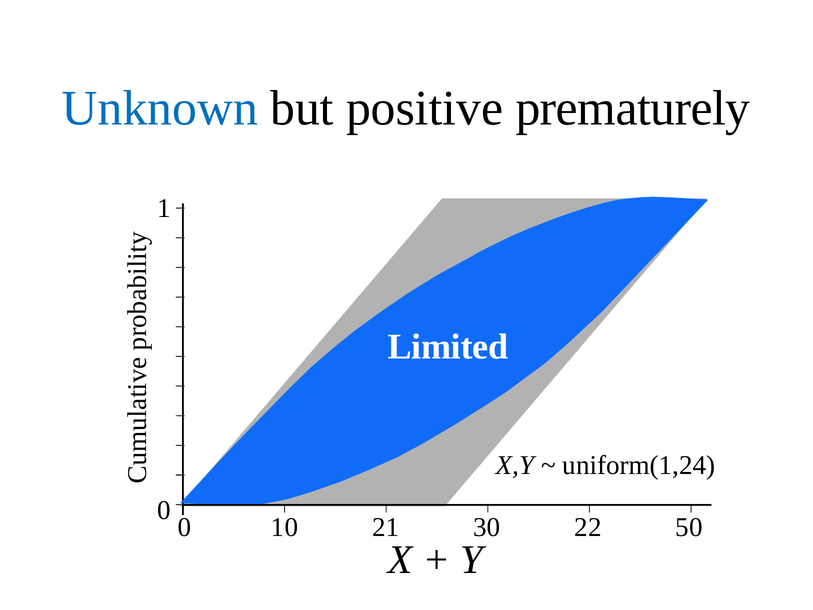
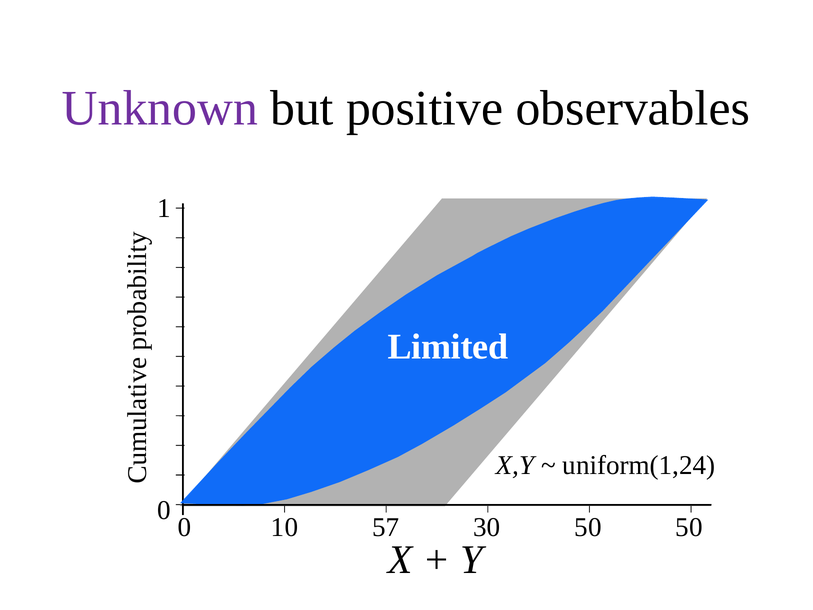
Unknown colour: blue -> purple (160, 108)
prematurely: prematurely -> observables (633, 108)
21: 21 -> 57 (386, 527)
30 22: 22 -> 50 (588, 527)
